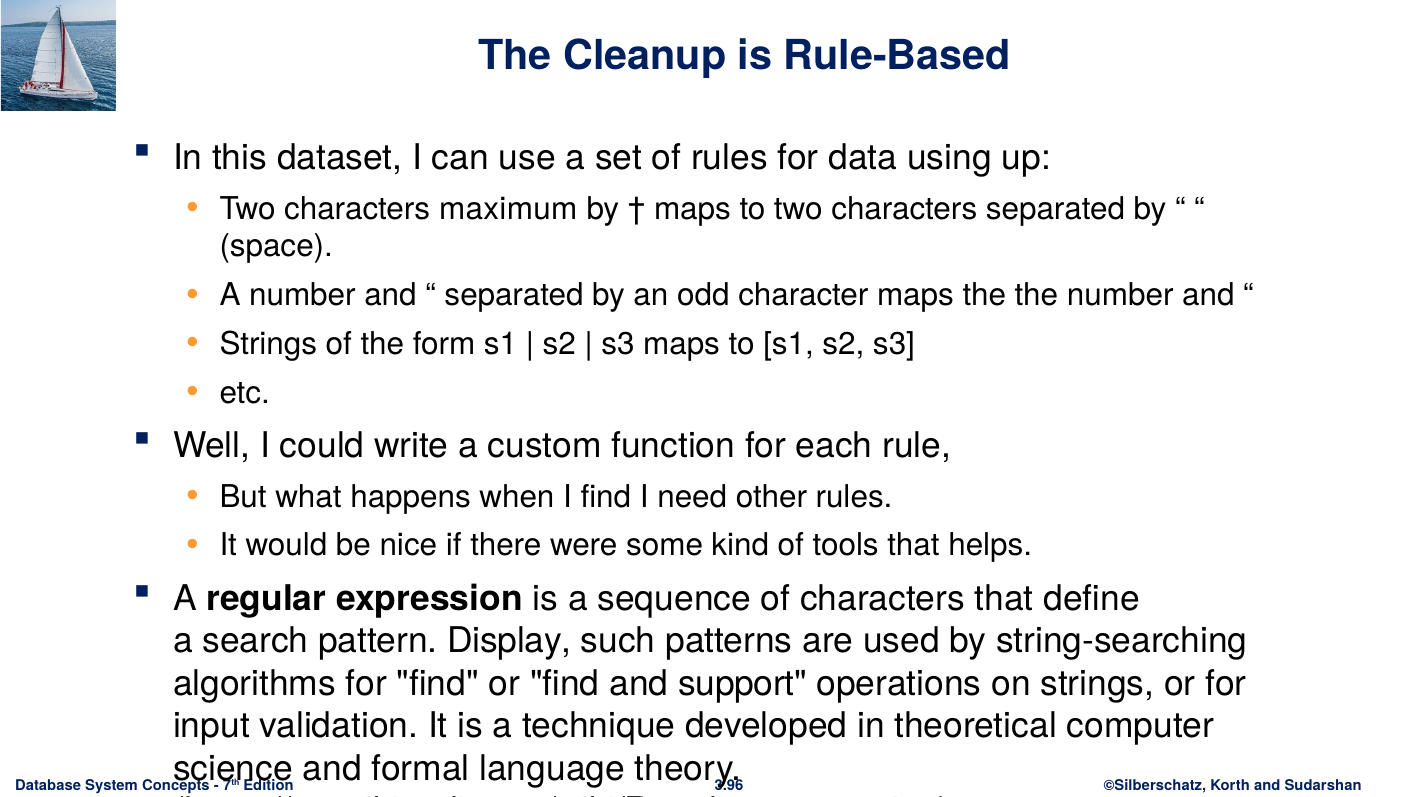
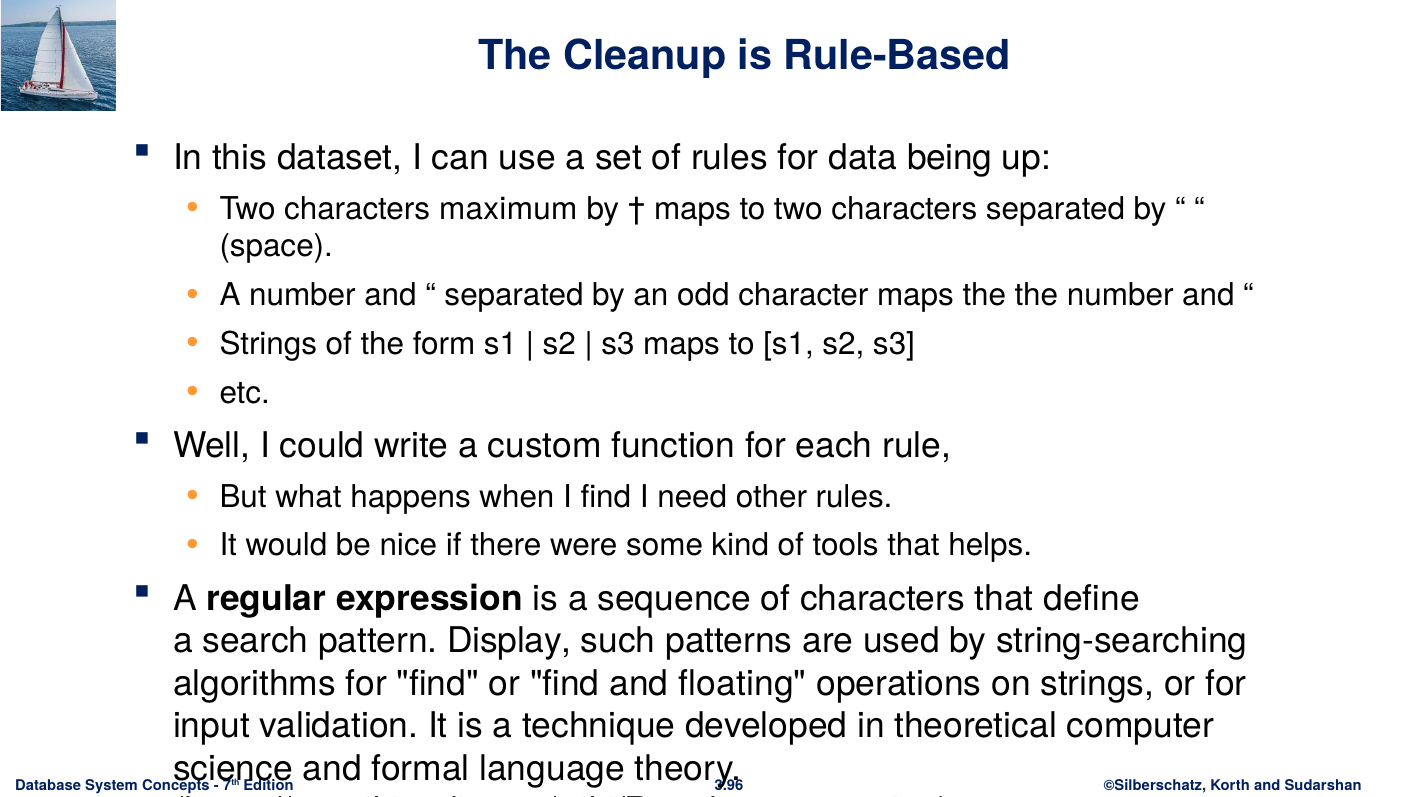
using: using -> being (950, 158)
support: support -> floating (742, 683)
